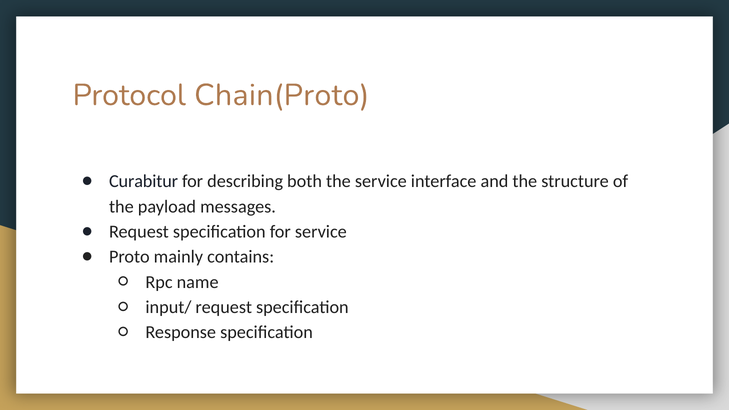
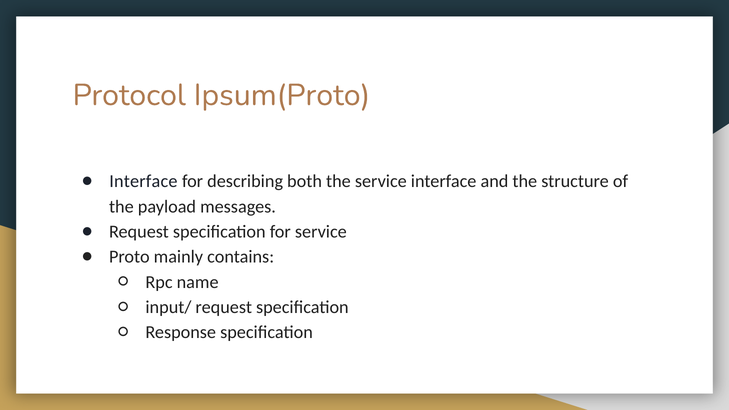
Chain(Proto: Chain(Proto -> Ipsum(Proto (282, 95)
Curabitur: Curabitur -> Interface (143, 181)
